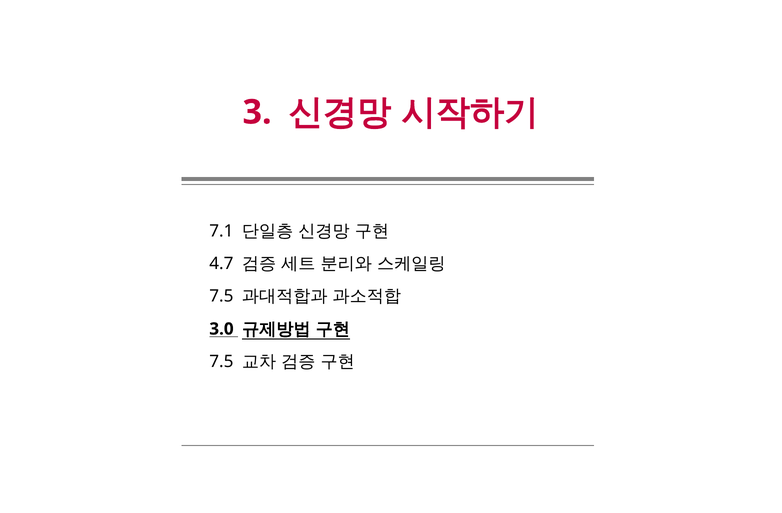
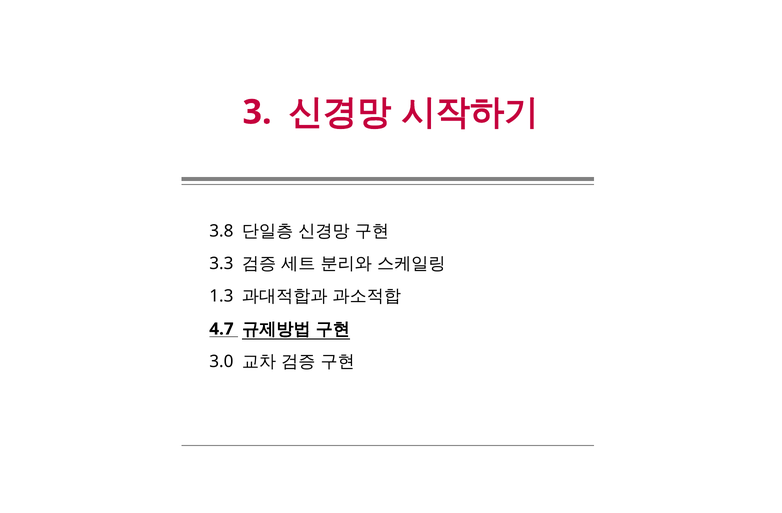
7.1: 7.1 -> 3.8 (221, 231)
4.7: 4.7 -> 3.3 (221, 264)
7.5: 7.5 -> 1.3 (221, 297)
3.0: 3.0 -> 4.7 (221, 329)
7.5: 7.5 -> 3.0 (221, 362)
